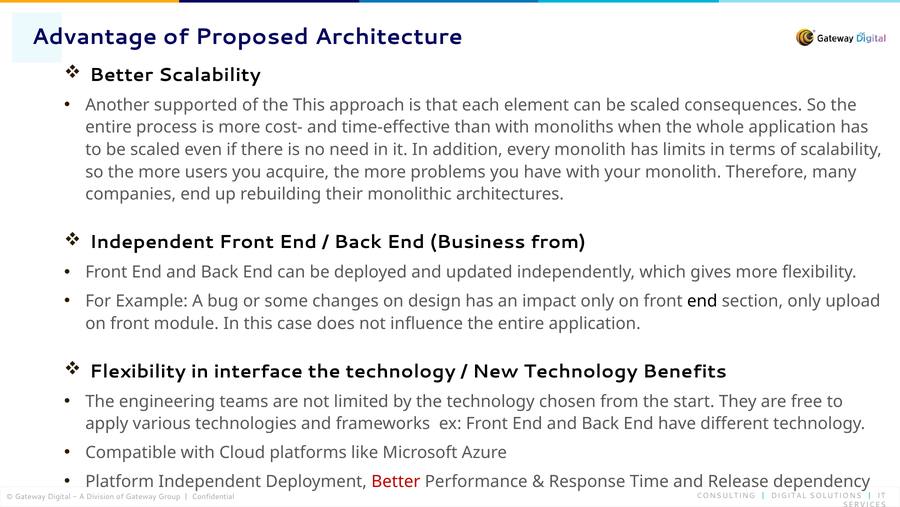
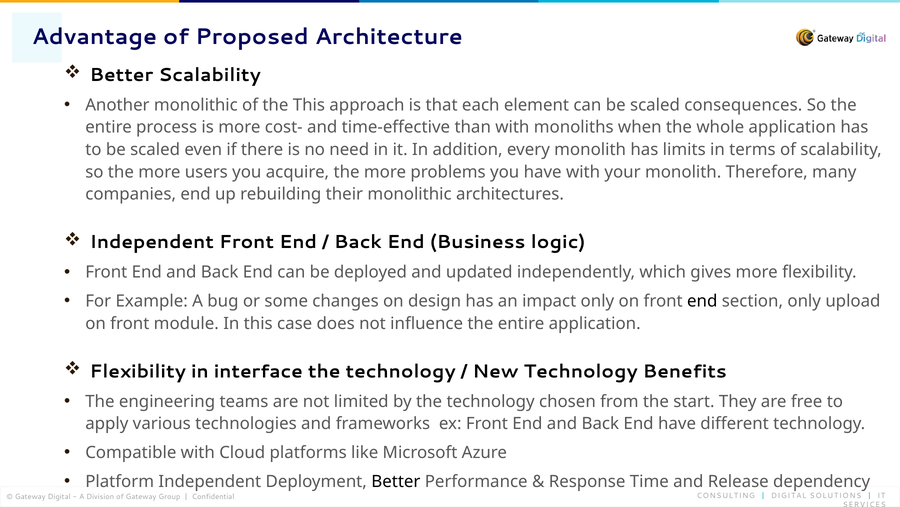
Another supported: supported -> monolithic (196, 105)
Business from: from -> logic (558, 242)
Better colour: red -> black (396, 481)
